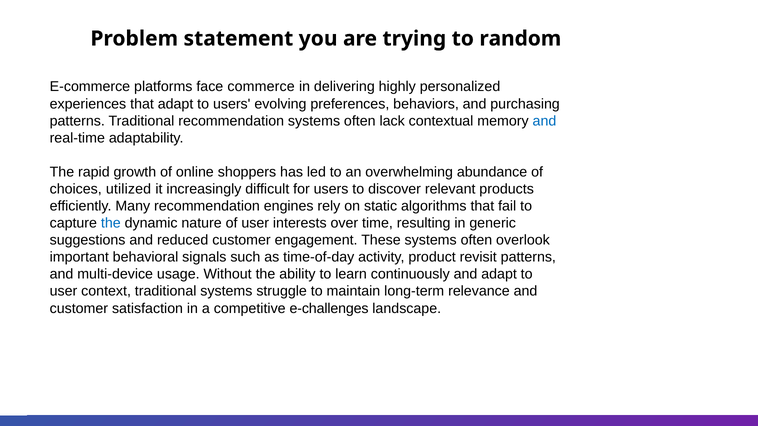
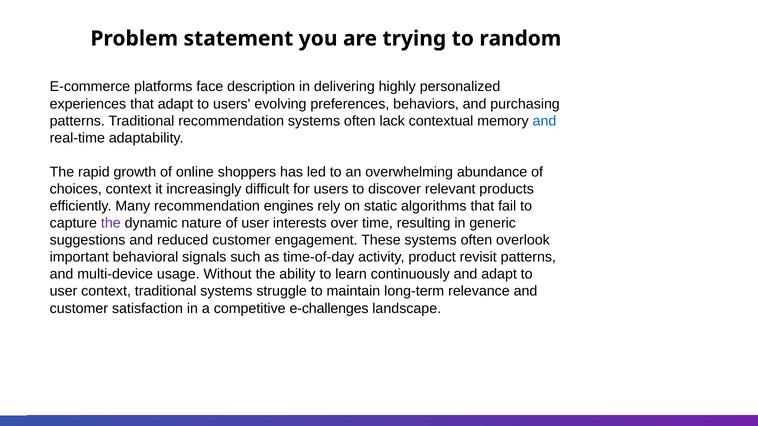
commerce: commerce -> description (261, 87)
choices utilized: utilized -> context (129, 189)
the colour: blue -> purple (111, 223)
